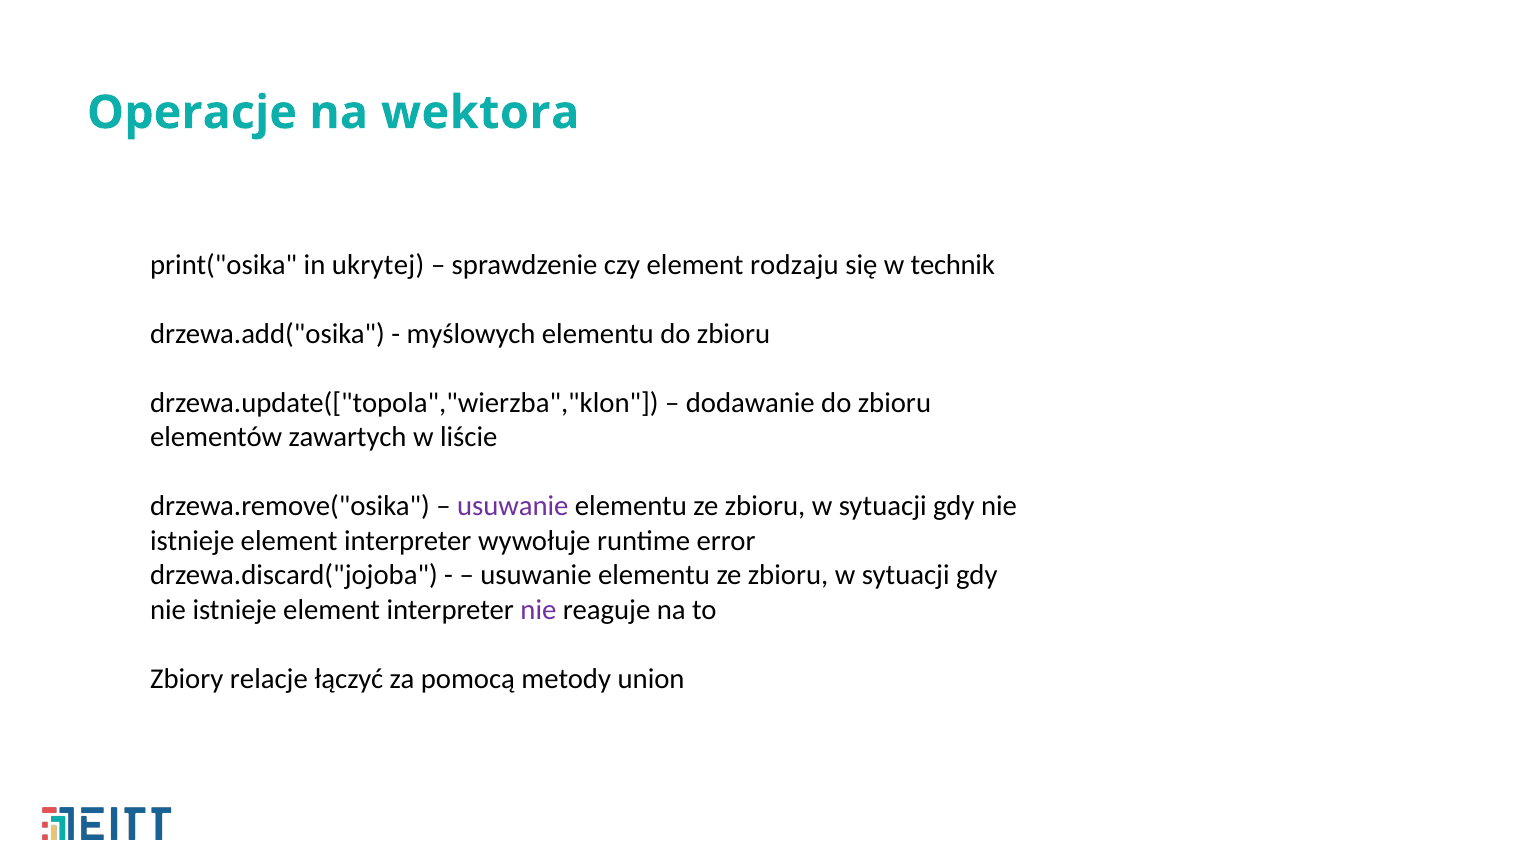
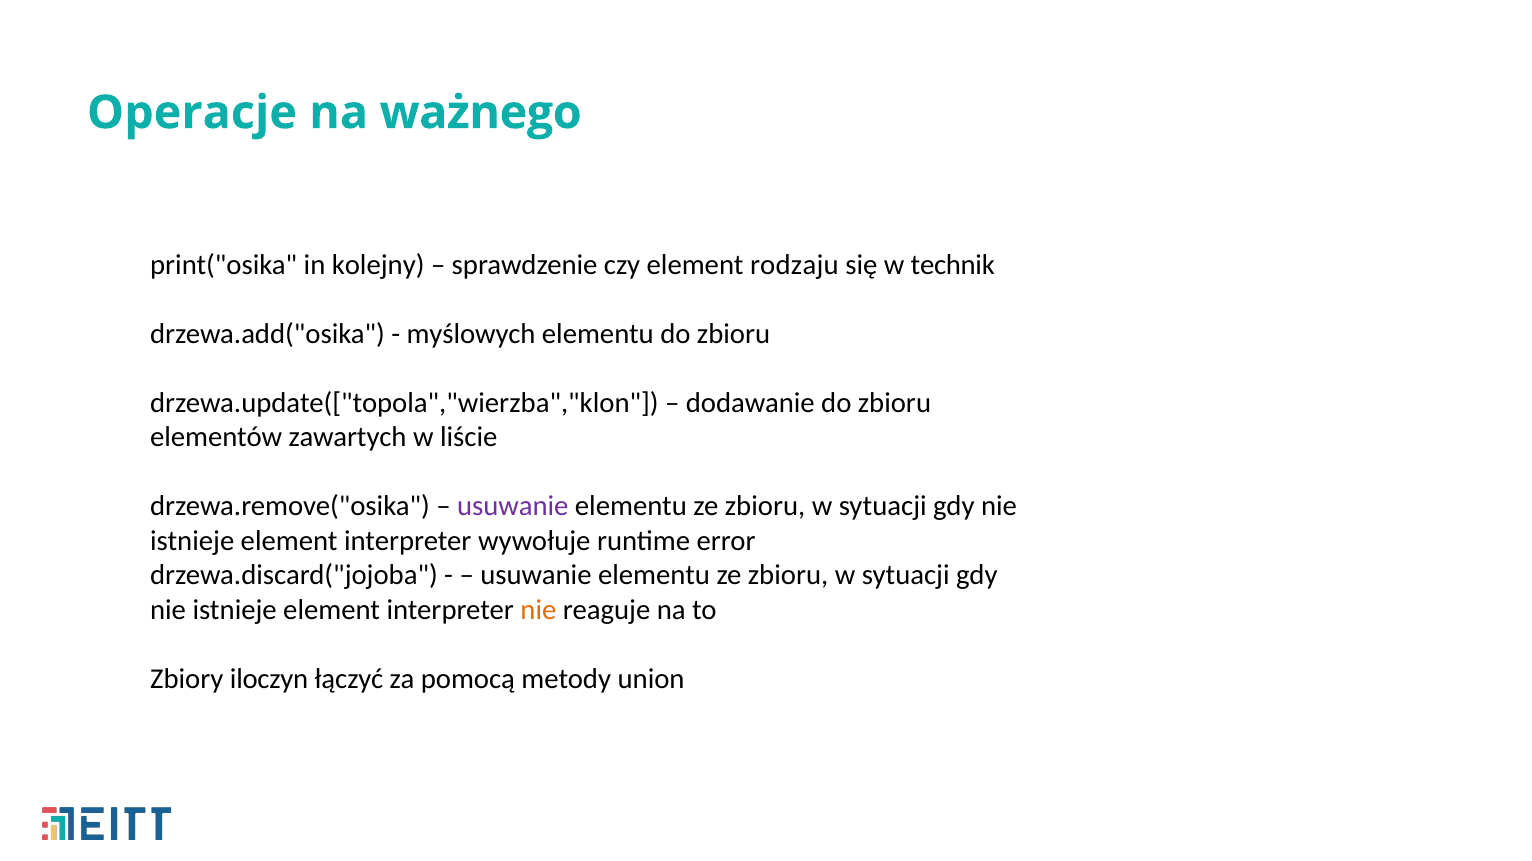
wektora: wektora -> ważnego (481, 113)
ukrytej: ukrytej -> kolejny (378, 265)
nie colour: purple -> orange (538, 610)
relacje: relacje -> iloczyn (269, 679)
